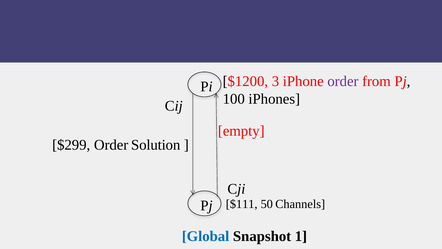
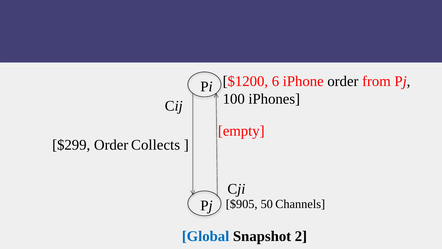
3: 3 -> 6 (275, 81)
order colour: purple -> black (343, 81)
Solution: Solution -> Collects (156, 145)
$111: $111 -> $905 (242, 204)
1: 1 -> 2 (301, 236)
